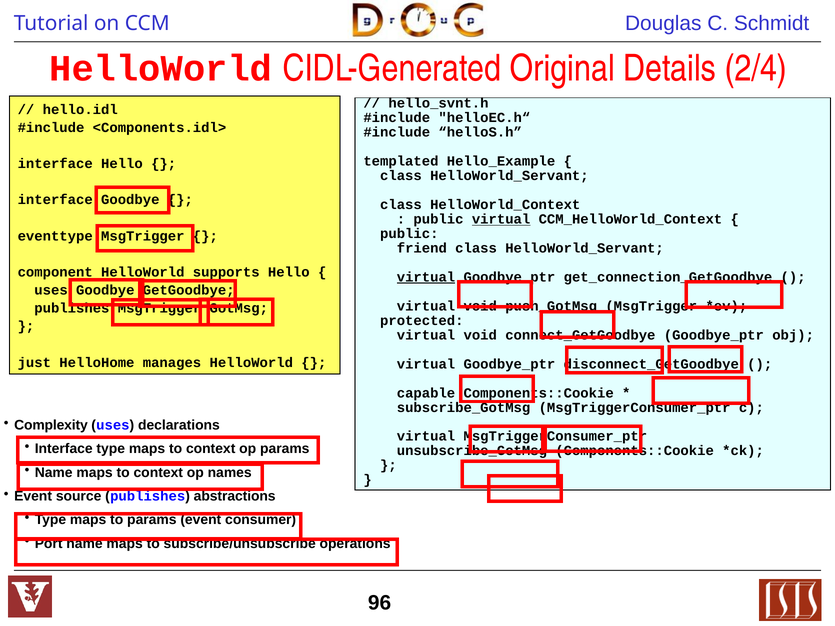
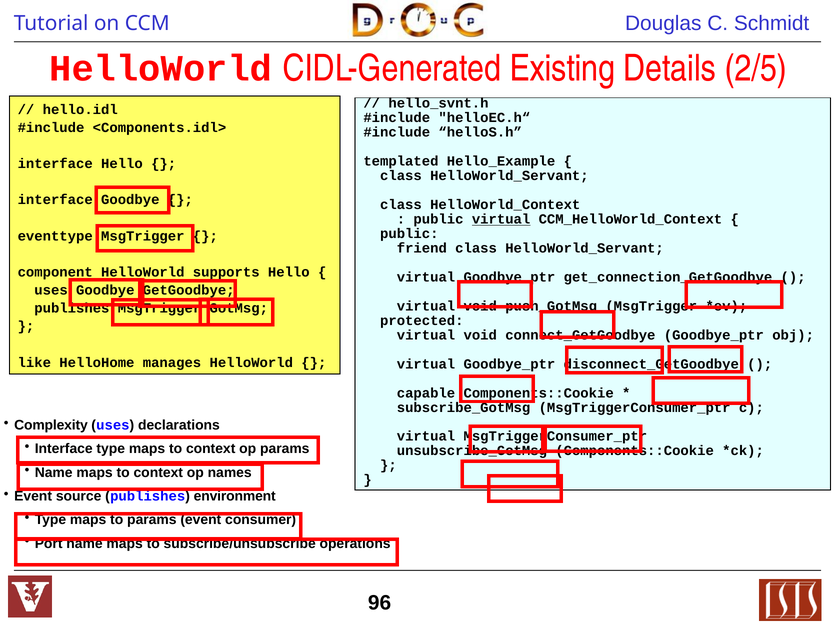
Original: Original -> Existing (562, 69)
2/4: 2/4 -> 2/5 (756, 69)
virtual underline: present -> none (426, 277)
just: just -> like (34, 363)
abstractions: abstractions -> environment (235, 496)
